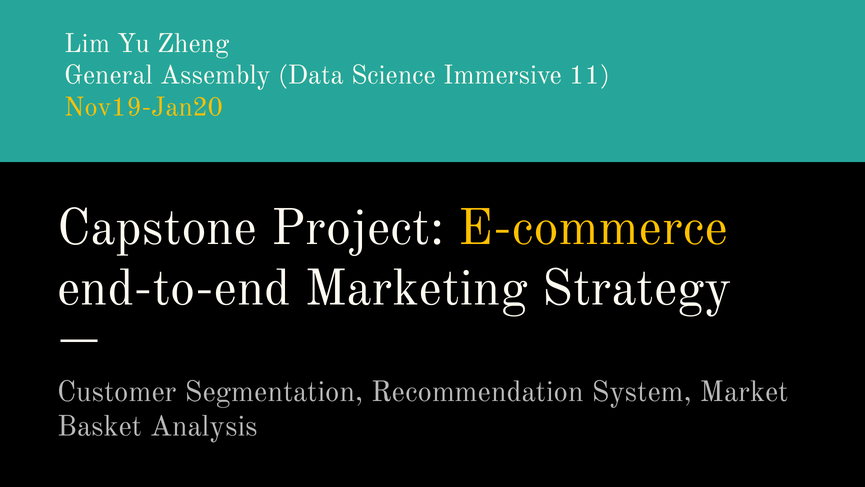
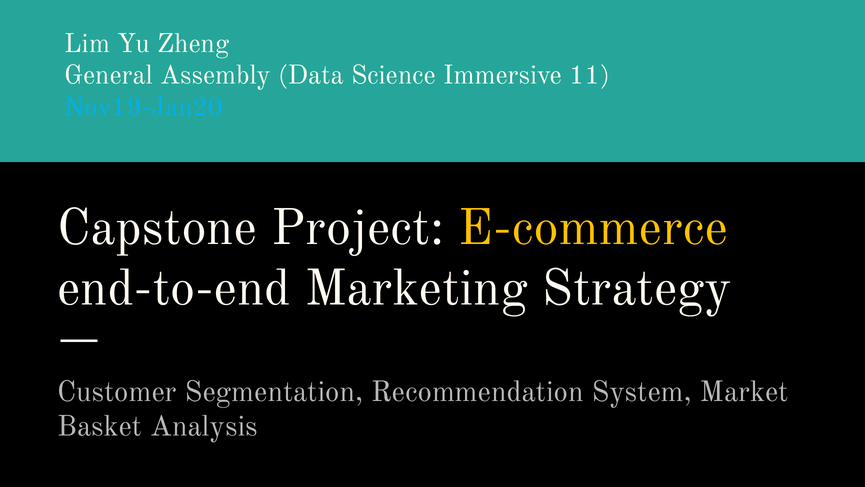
Nov19-Jan20 colour: yellow -> light blue (144, 107)
